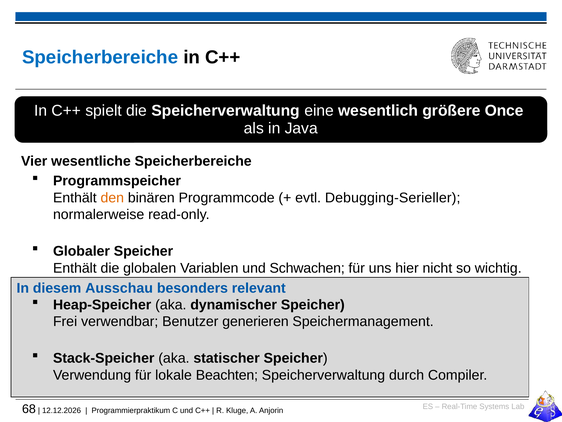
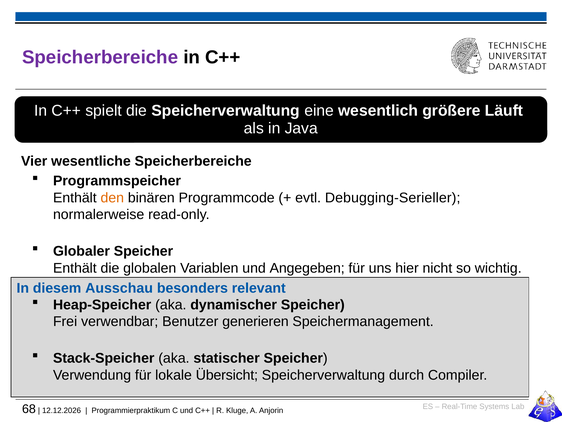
Speicherbereiche colour: blue -> purple (100, 57)
Once: Once -> Läuft (504, 111)
Schwachen: Schwachen -> Angegeben (307, 268)
Beachten: Beachten -> Übersicht (227, 375)
